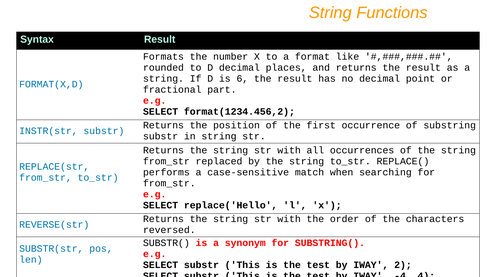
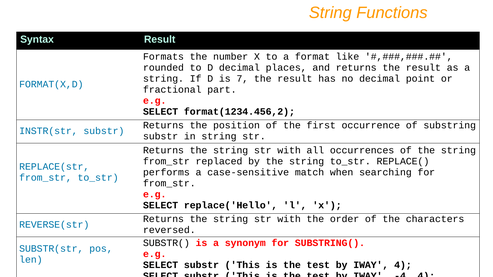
6: 6 -> 7 (242, 79)
IWAY 2: 2 -> 4 (403, 265)
